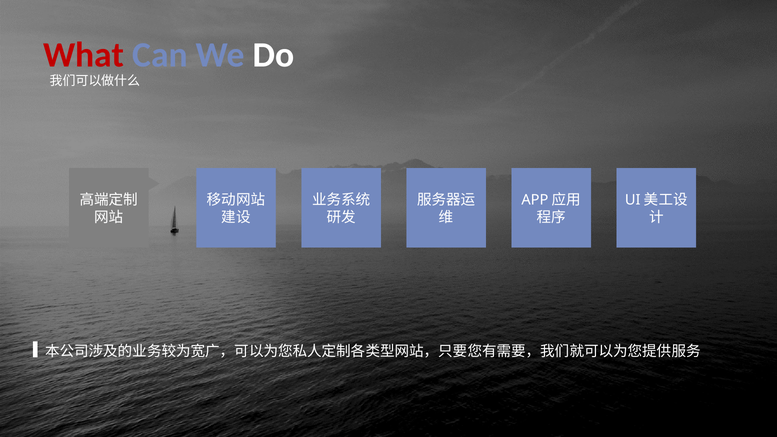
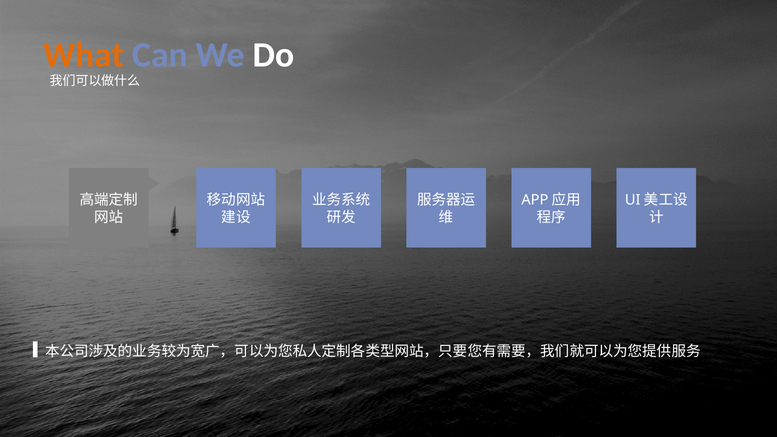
What colour: red -> orange (84, 55)
